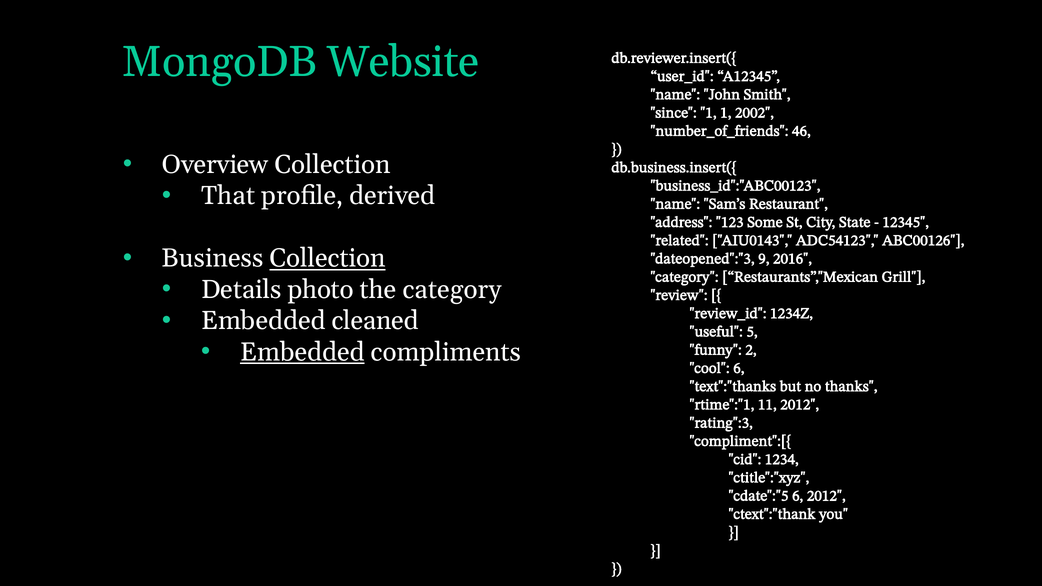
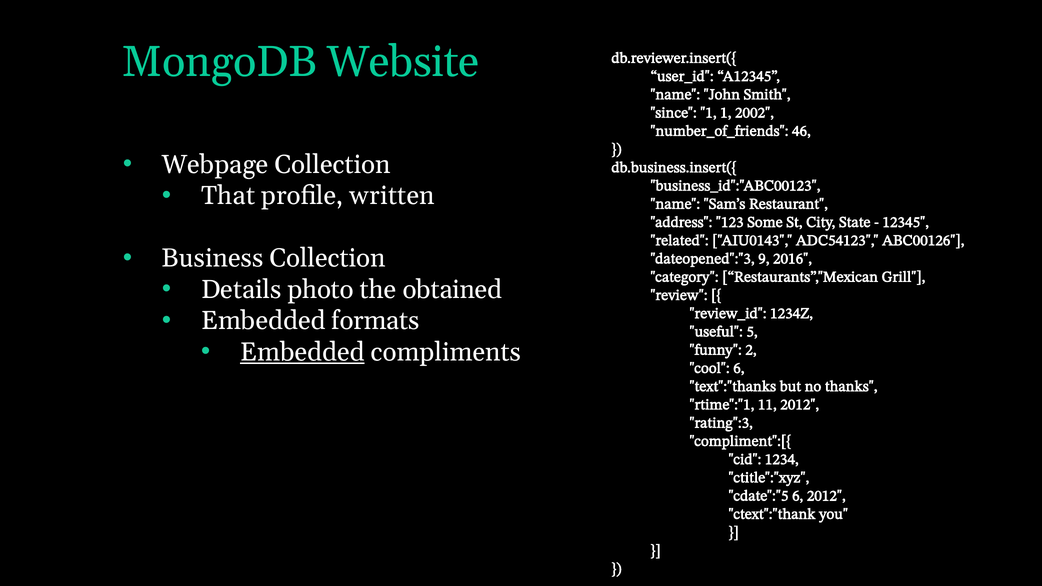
Overview: Overview -> Webpage (215, 165)
derived: derived -> written (392, 196)
Collection underline: present -> none (328, 258)
the category: category -> obtained (452, 290)
cleaned: cleaned -> formats (375, 321)
